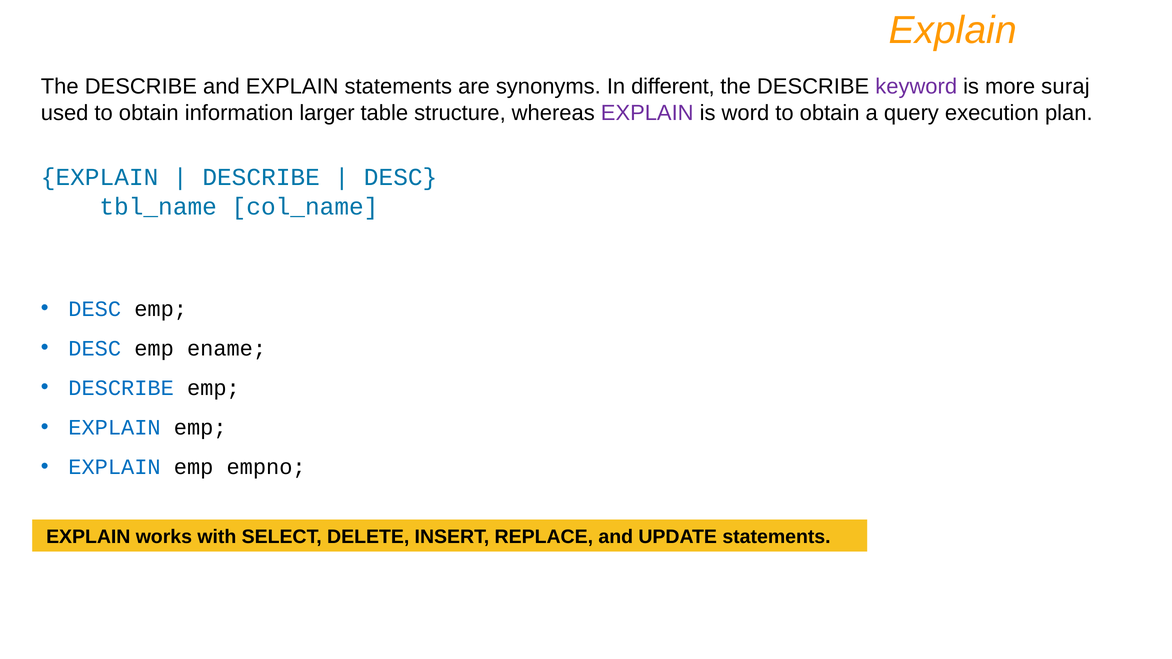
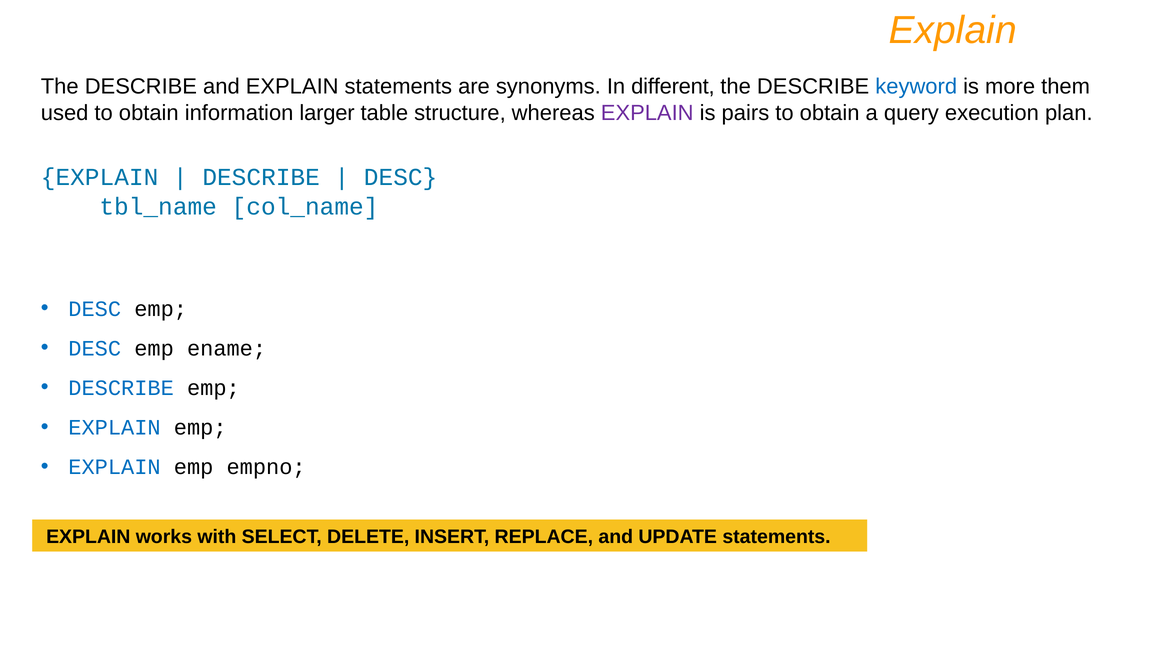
keyword colour: purple -> blue (916, 87)
suraj: suraj -> them (1066, 87)
word: word -> pairs (745, 113)
